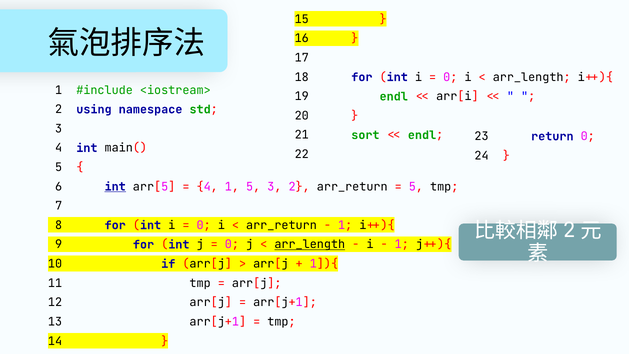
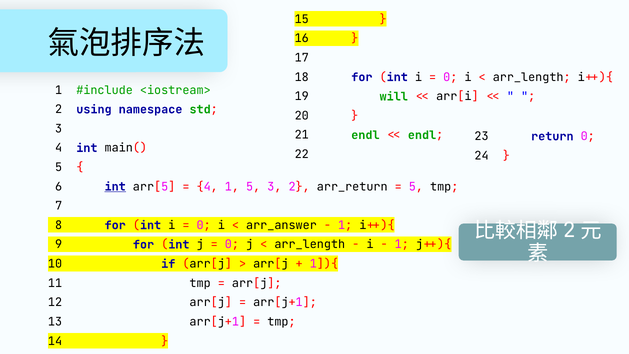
19 endl: endl -> will (394, 96)
21 sort: sort -> endl (365, 135)
arr_return: arr_return -> arr_answer (281, 225)
arr_length underline: present -> none (310, 244)
